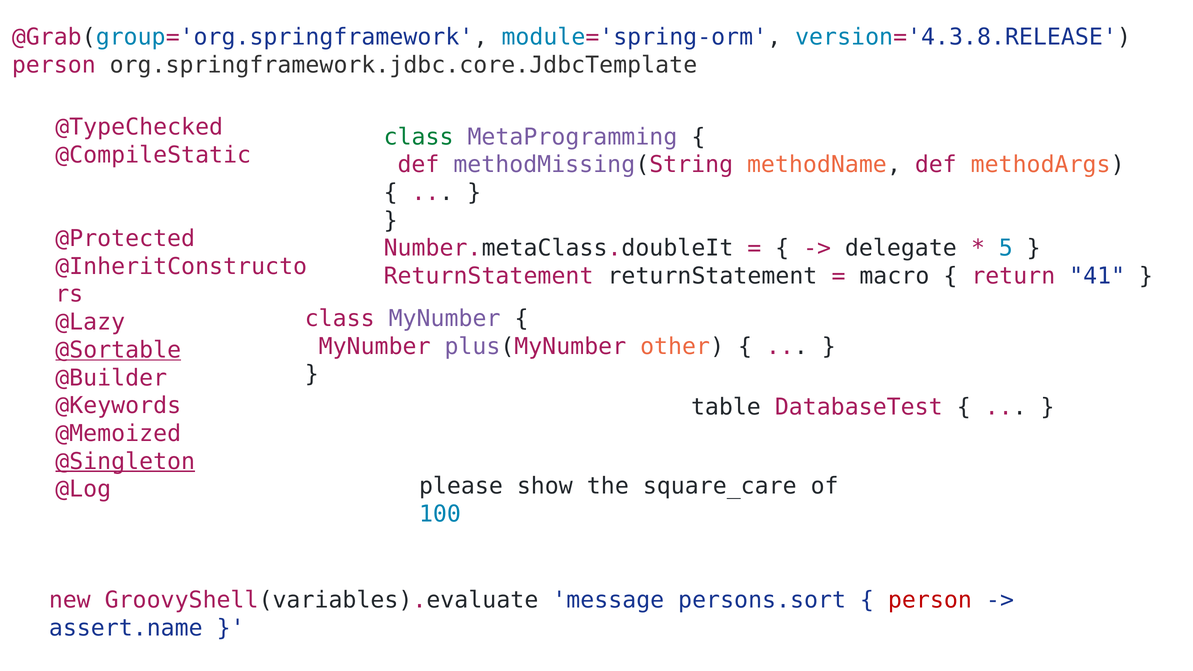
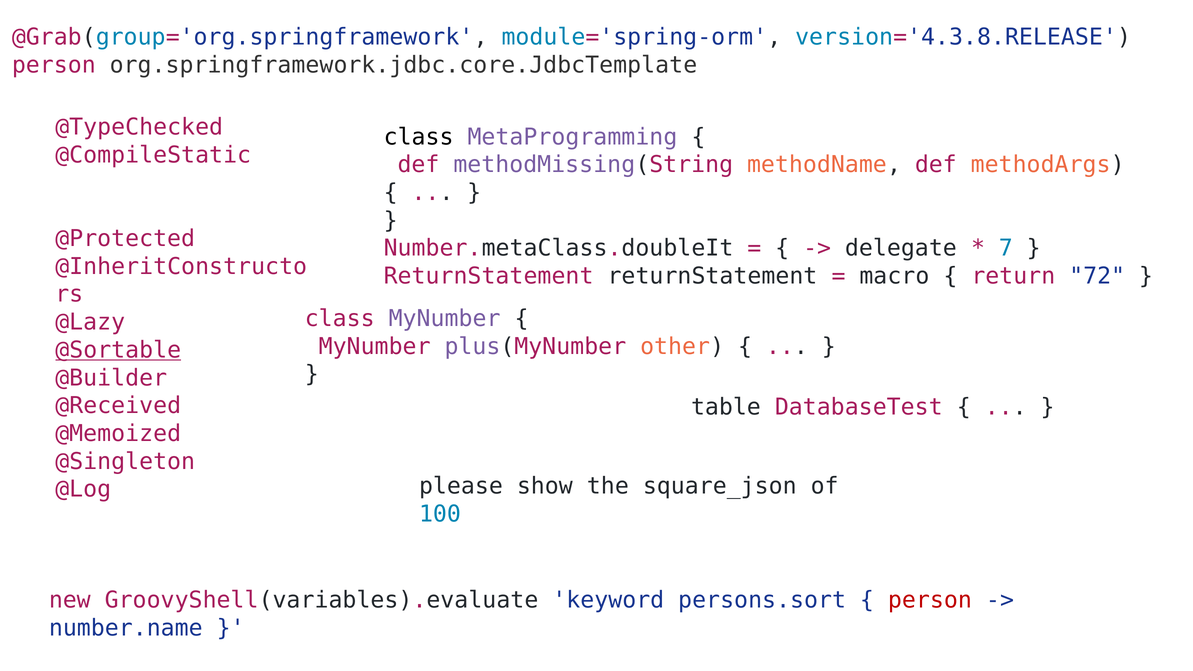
class colour: green -> black (419, 137)
5: 5 -> 7 (1006, 248)
41: 41 -> 72 (1097, 276)
@Keywords: @Keywords -> @Received (118, 406)
@Singleton underline: present -> none (125, 461)
square_care: square_care -> square_json (720, 486)
message: message -> keyword (608, 600)
assert.name: assert.name -> number.name (126, 628)
